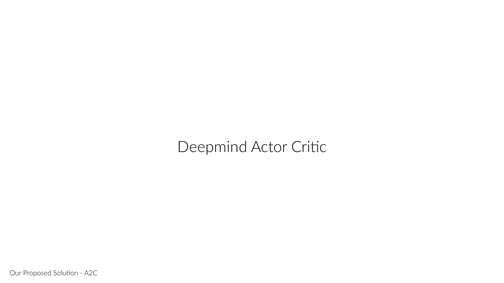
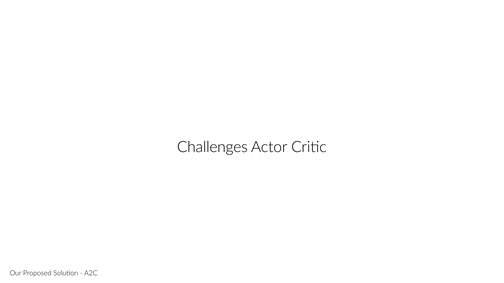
Deepmind: Deepmind -> Challenges (212, 147)
